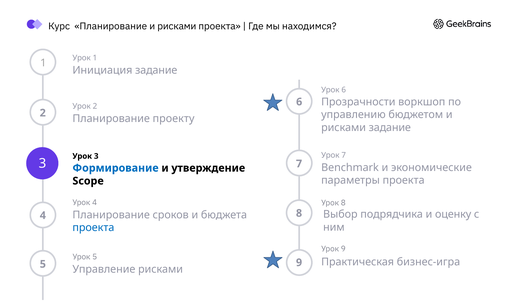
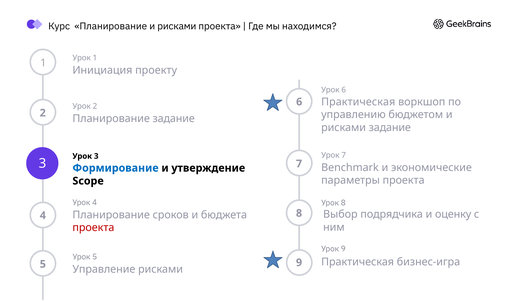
Инициация задание: задание -> проекту (156, 70)
Прозрачности: Прозрачности -> Практическая (358, 102)
Планирование проекту: проекту -> задание (174, 118)
проекта colour: blue -> red (93, 227)
